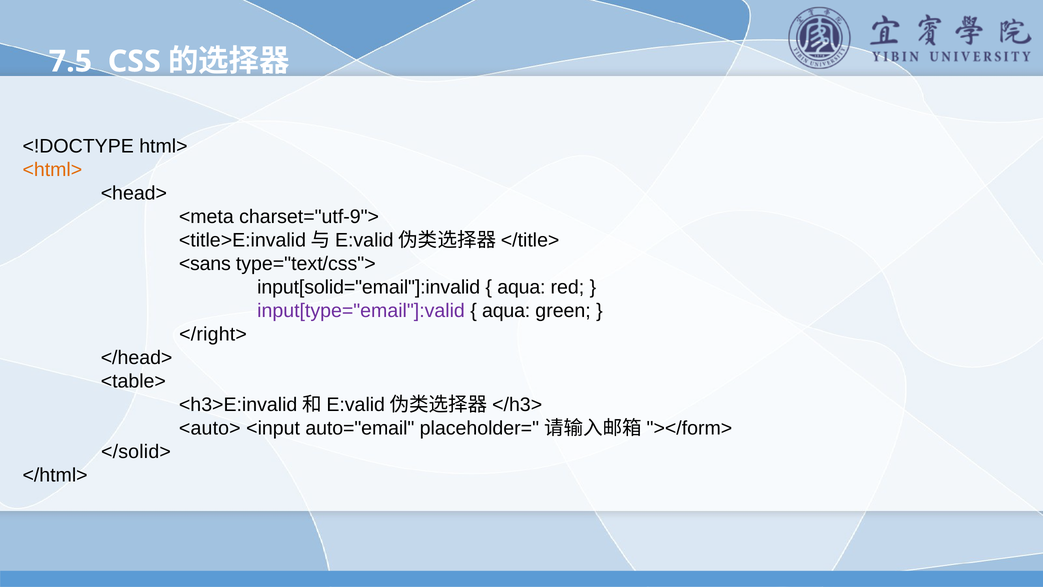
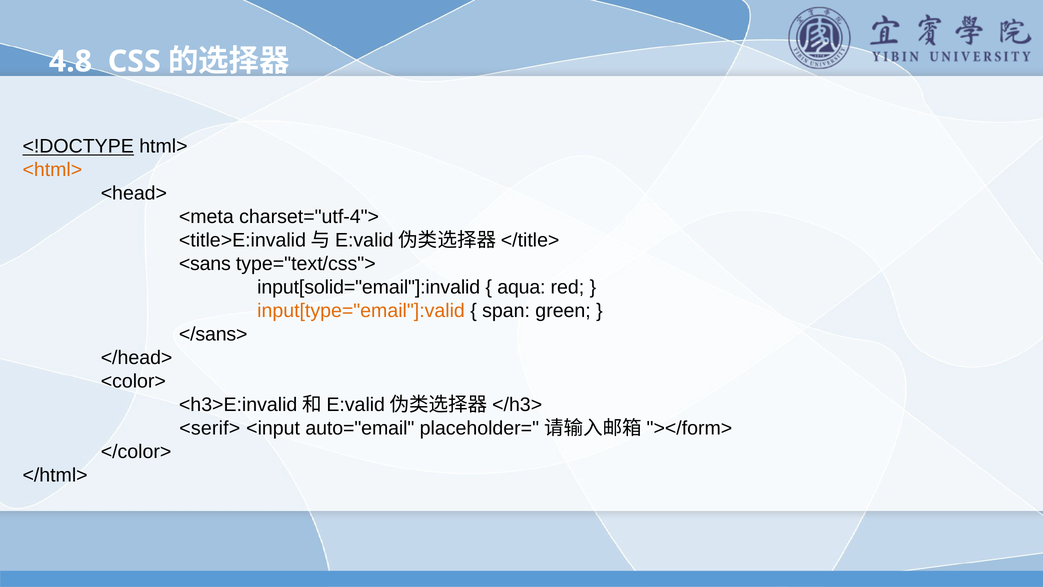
7.5: 7.5 -> 4.8 (70, 61)
<!DOCTYPE underline: none -> present (78, 146)
charset="utf-9">: charset="utf-9"> -> charset="utf-4"> (309, 217)
input[type="email"]:valid colour: purple -> orange (361, 311)
aqua: aqua -> span (506, 311)
</right>: </right> -> </sans> (213, 334)
<table>: <table> -> <color> (133, 381)
<auto>: <auto> -> <serif> (210, 428)
</solid>: </solid> -> </color> (136, 451)
